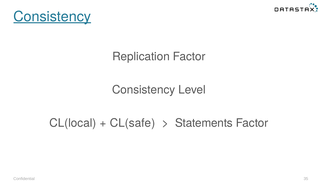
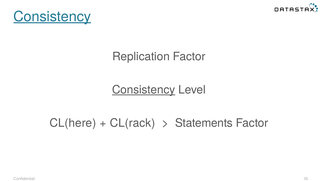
Consistency underline: none -> present (144, 90)
CL(local: CL(local -> CL(here (73, 123)
CL(safe: CL(safe -> CL(rack (132, 123)
